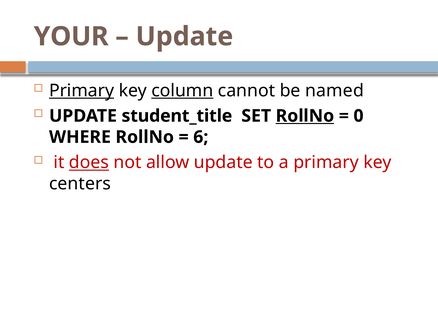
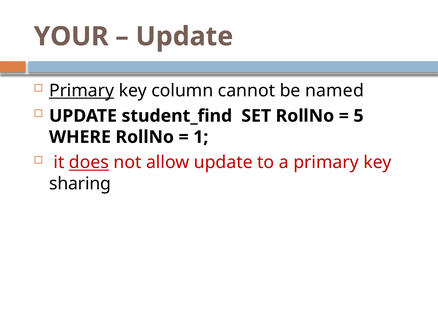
column underline: present -> none (182, 91)
student_title: student_title -> student_find (177, 116)
RollNo underline: present -> none (305, 116)
0: 0 -> 5 (359, 116)
6: 6 -> 1 (201, 137)
centers: centers -> sharing (80, 184)
